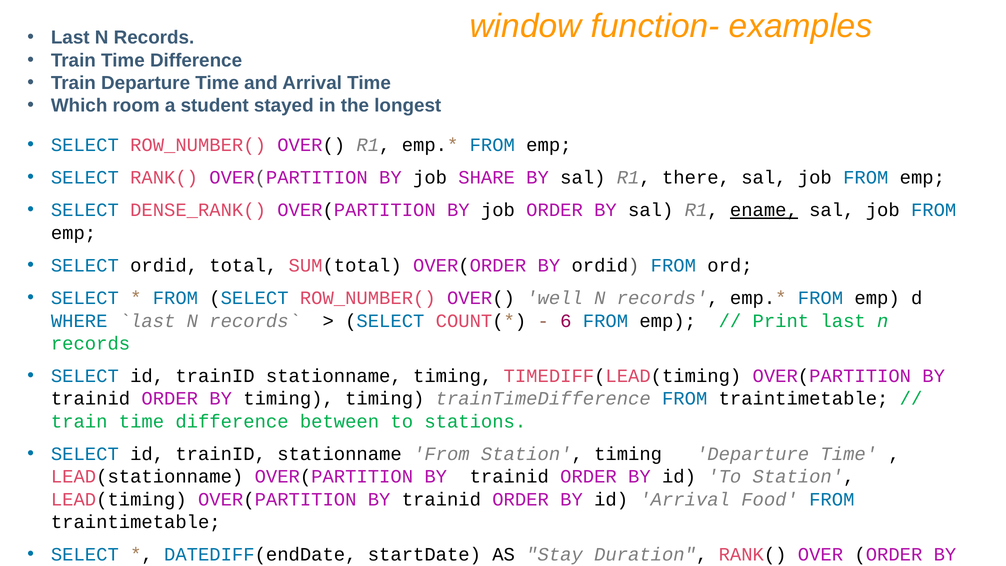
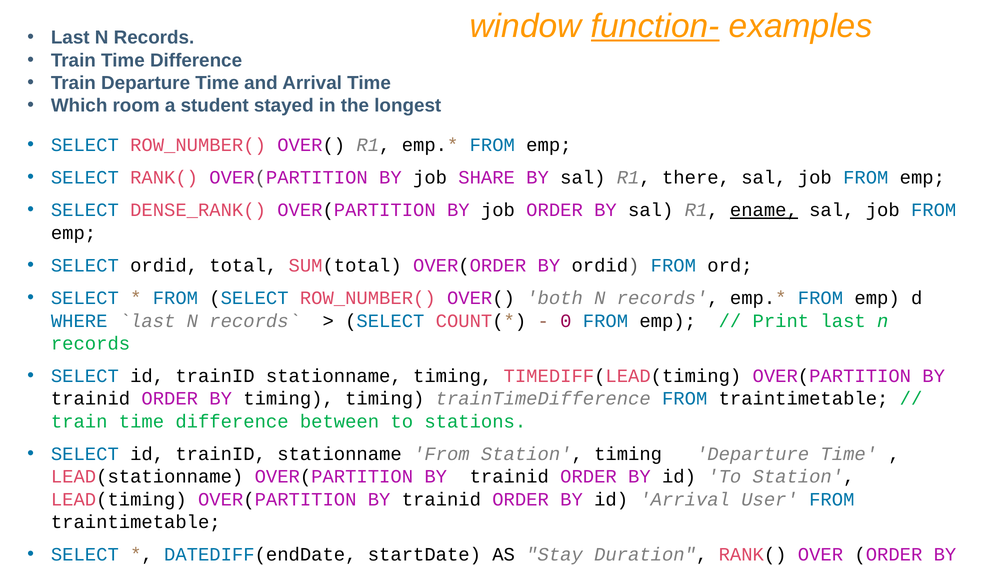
function- underline: none -> present (655, 26)
well: well -> both (555, 298)
6: 6 -> 0 (566, 321)
Food: Food -> User (770, 499)
